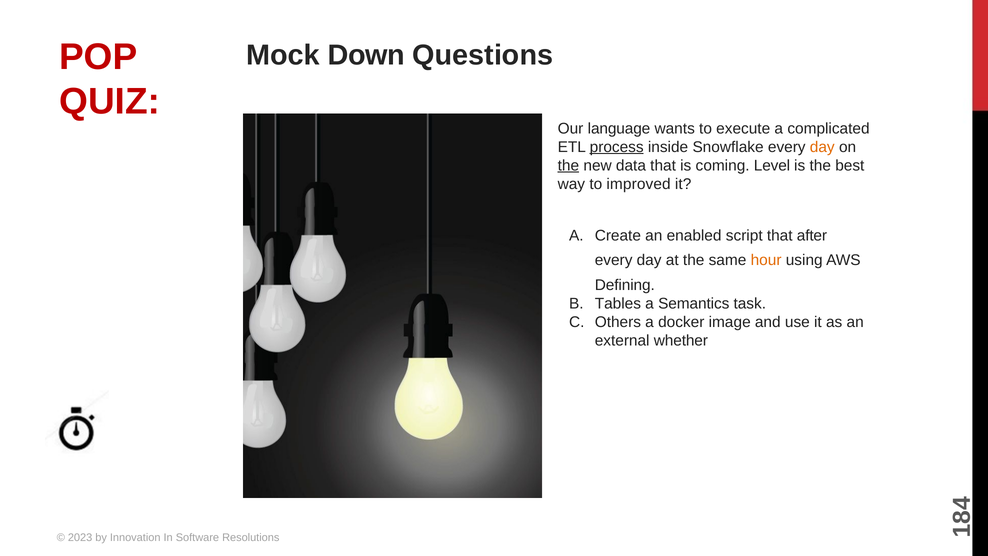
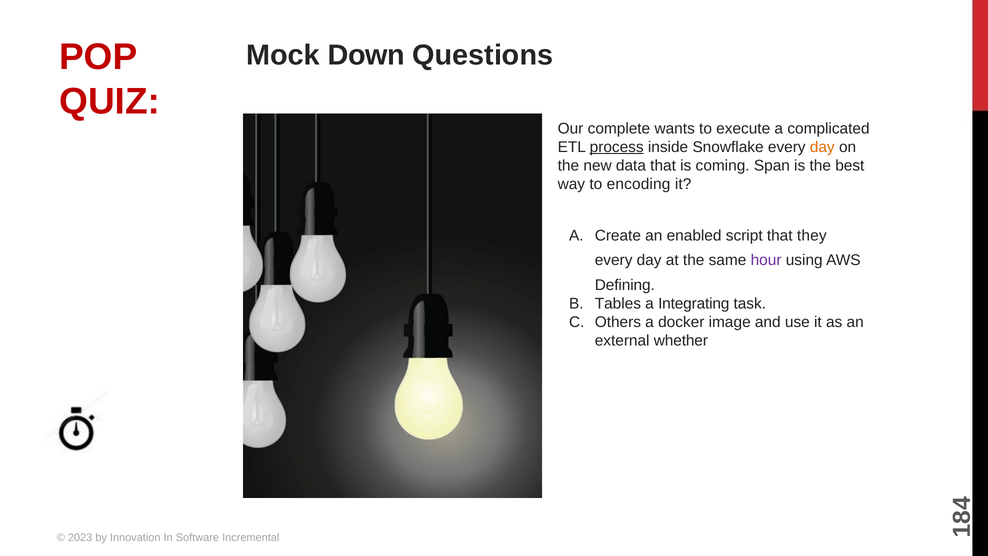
language: language -> complete (619, 128)
the underline: present -> none (568, 165)
Level: Level -> Span (772, 165)
improved: improved -> encoding (639, 184)
after: after -> they (812, 236)
hour colour: orange -> purple (766, 260)
Semantics: Semantics -> Integrating (694, 303)
Resolutions: Resolutions -> Incremental (251, 537)
